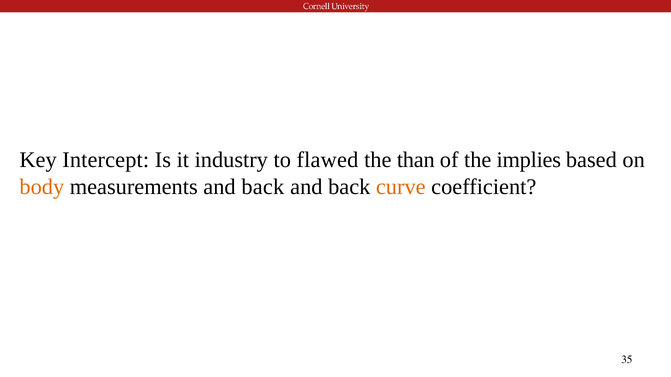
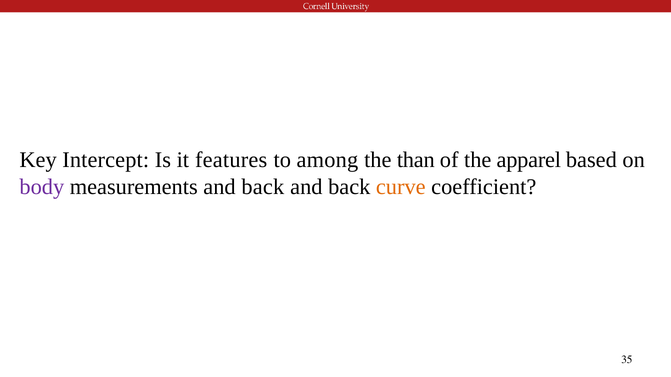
industry: industry -> features (231, 160)
flawed: flawed -> among (327, 160)
implies: implies -> apparel (529, 160)
body colour: orange -> purple (42, 187)
